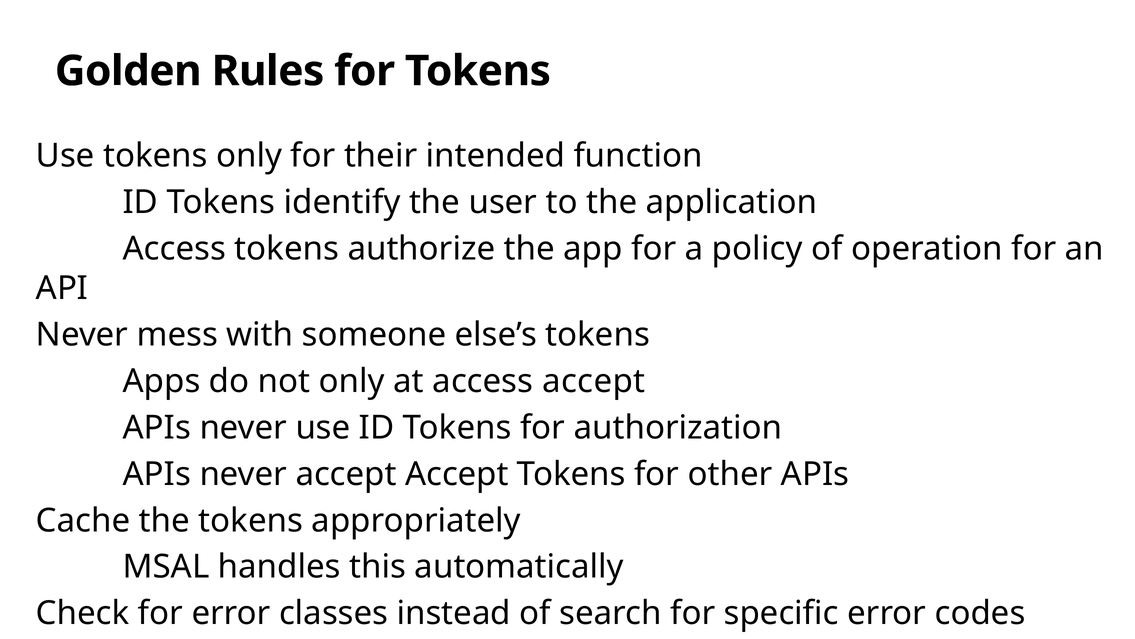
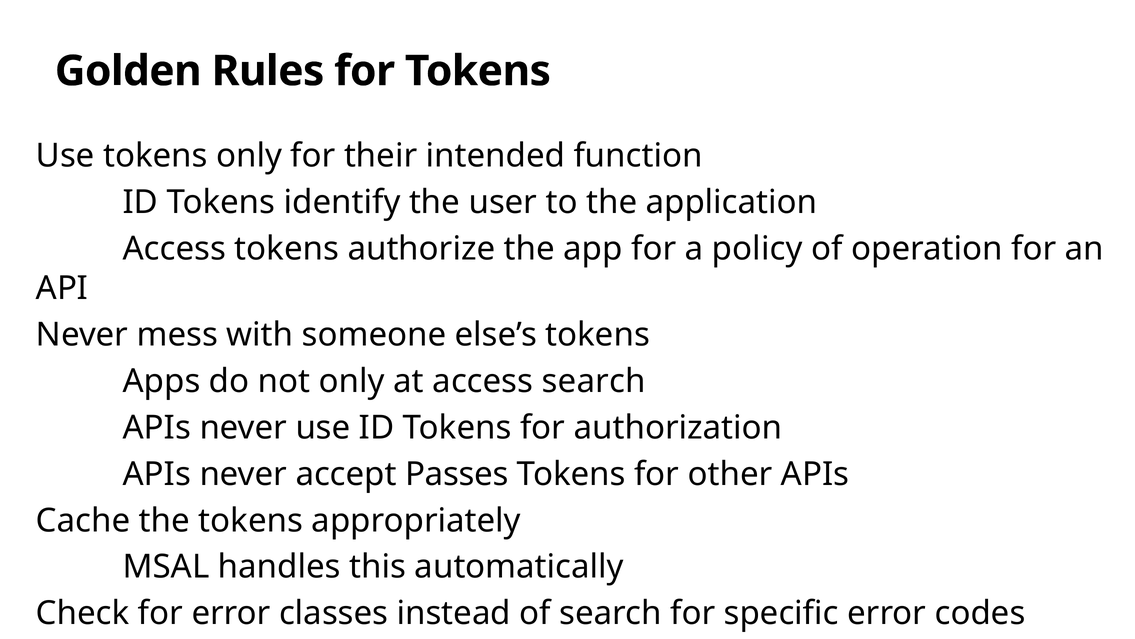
access accept: accept -> search (594, 381)
accept Accept: Accept -> Passes (457, 474)
